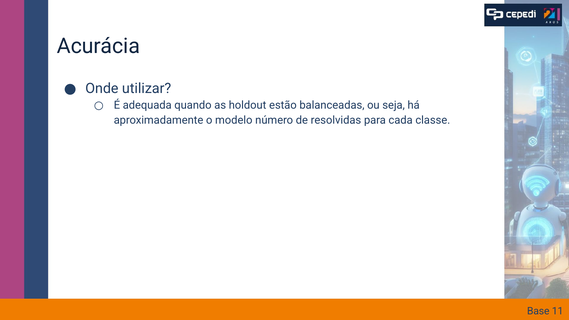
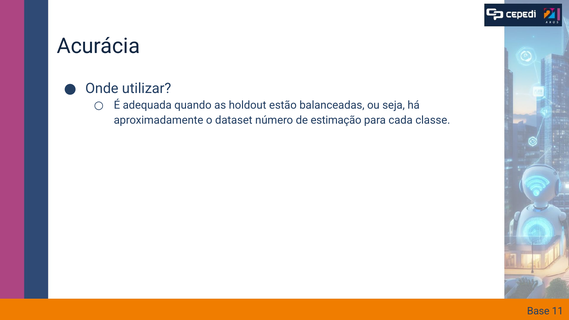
modelo: modelo -> dataset (234, 120)
resolvidas: resolvidas -> estimação (336, 120)
